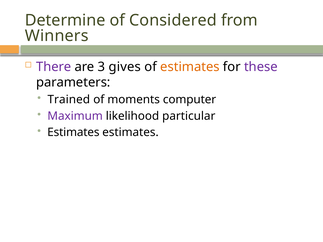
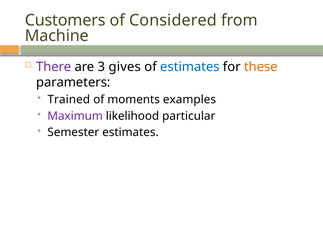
Determine: Determine -> Customers (65, 20)
Winners: Winners -> Machine (57, 36)
estimates colour: orange -> blue (190, 67)
these colour: purple -> orange (261, 67)
computer: computer -> examples (189, 100)
Estimates: Estimates -> Semester (73, 133)
